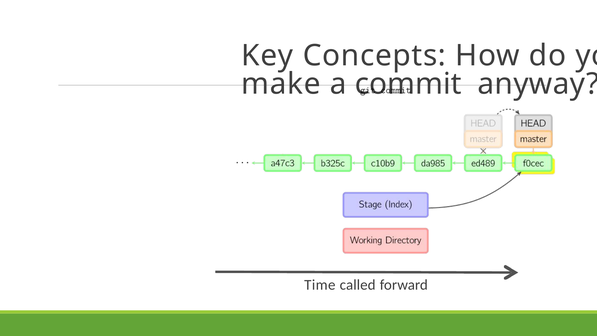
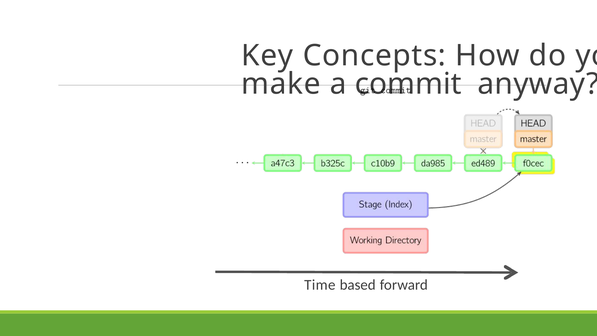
called: called -> based (358, 285)
